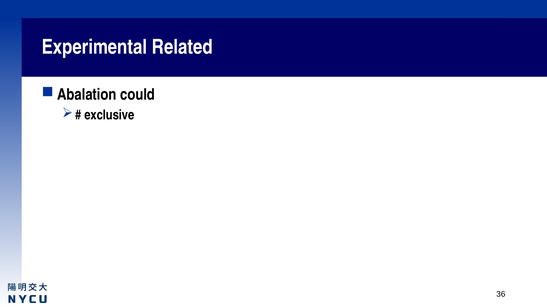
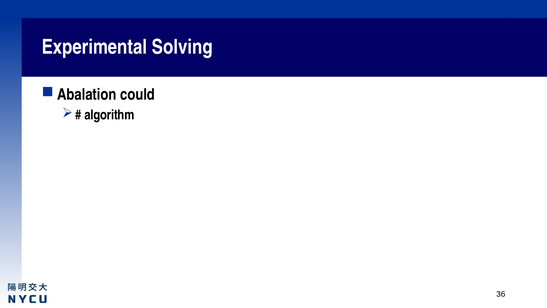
Related: Related -> Solving (182, 47)
exclusive: exclusive -> algorithm (109, 115)
